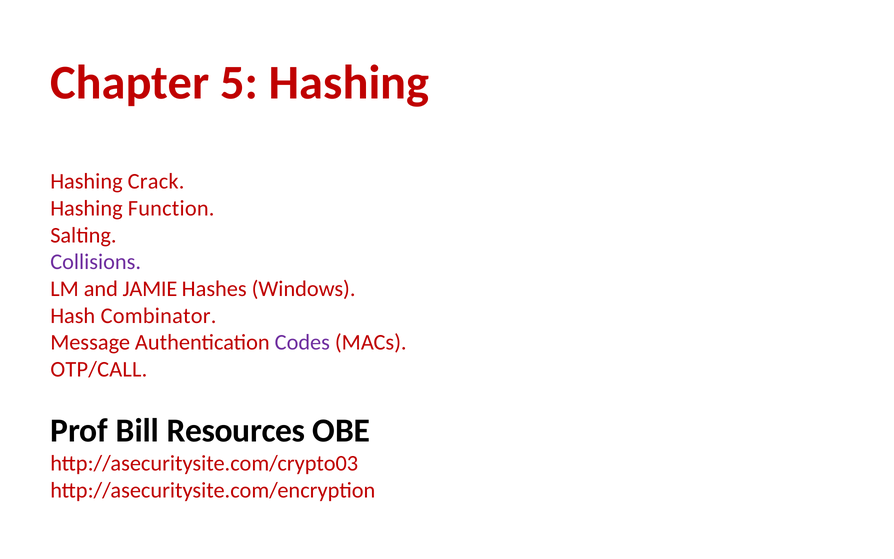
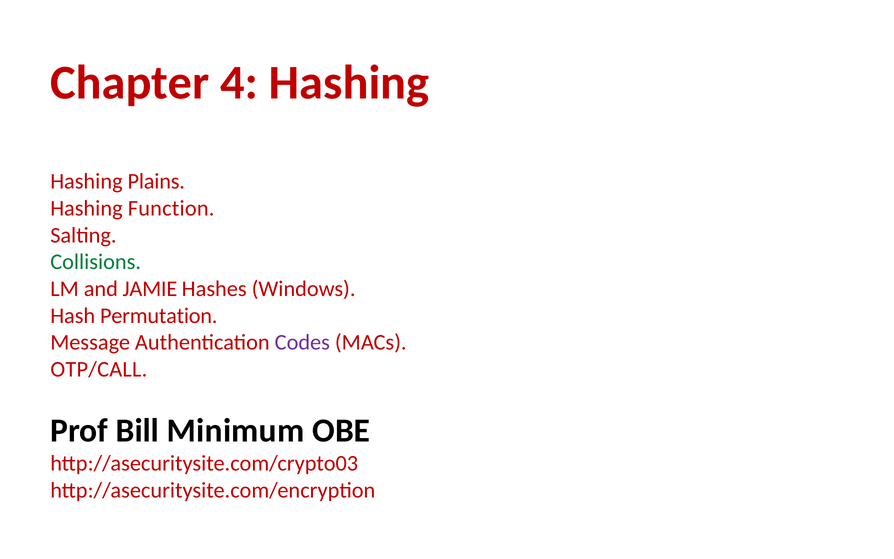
5: 5 -> 4 (239, 83)
Crack: Crack -> Plains (156, 181)
Collisions colour: purple -> green (96, 262)
Combinator: Combinator -> Permutation (159, 316)
Resources: Resources -> Minimum (236, 430)
